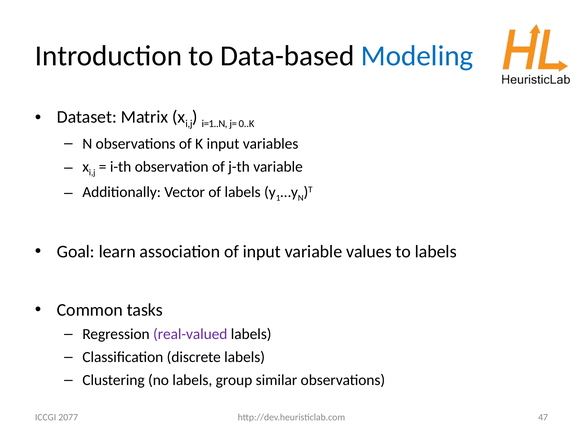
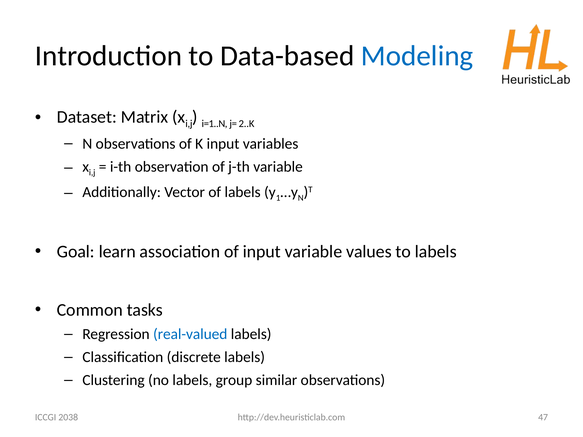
0..K: 0..K -> 2..K (246, 124)
real-valued colour: purple -> blue (190, 334)
2077: 2077 -> 2038 (68, 418)
